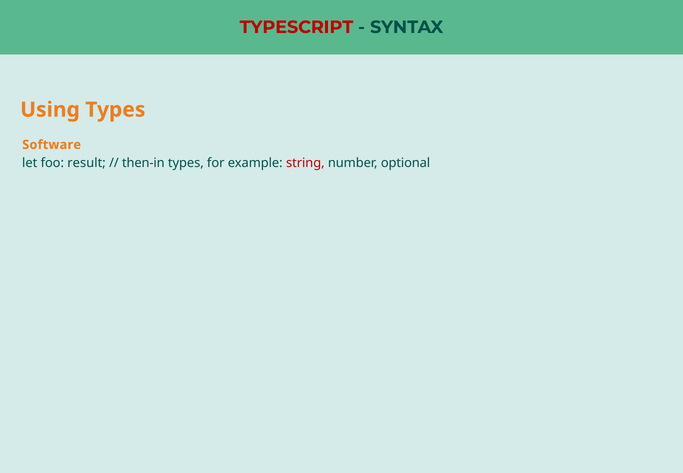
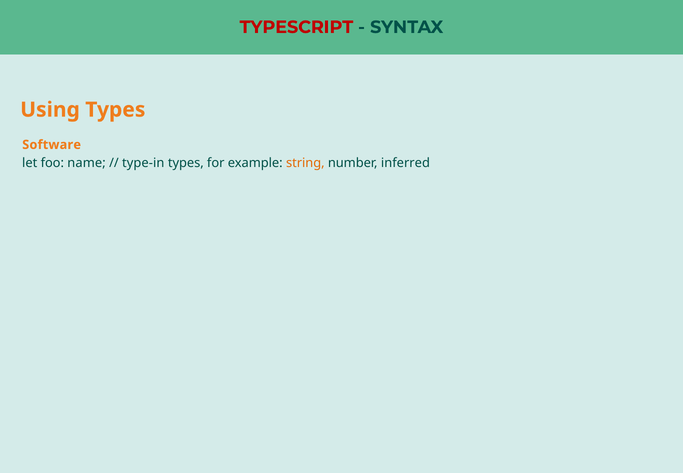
result: result -> name (87, 163)
then-in: then-in -> type-in (143, 163)
string colour: red -> orange (305, 163)
optional: optional -> inferred (405, 163)
